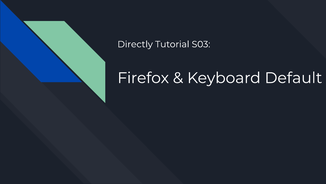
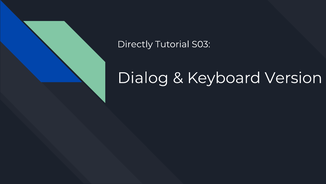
Firefox: Firefox -> Dialog (143, 78)
Default: Default -> Version (293, 78)
